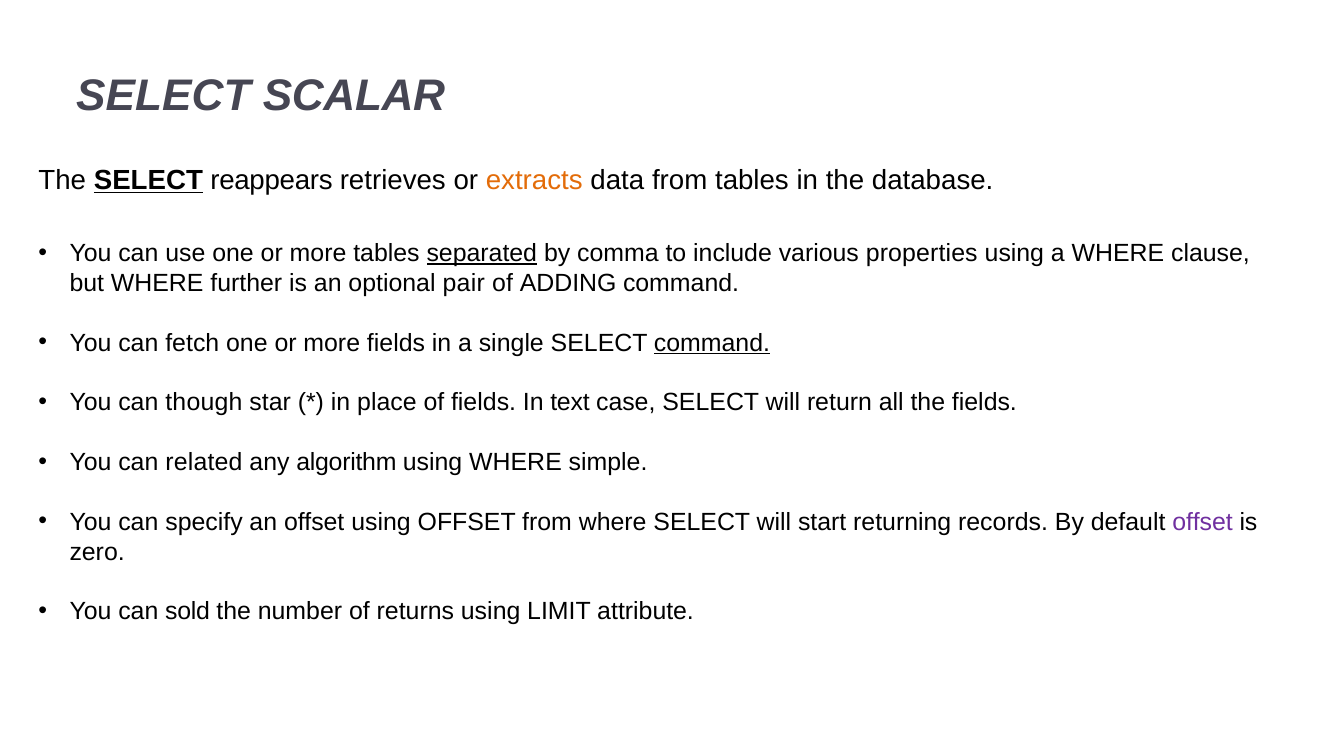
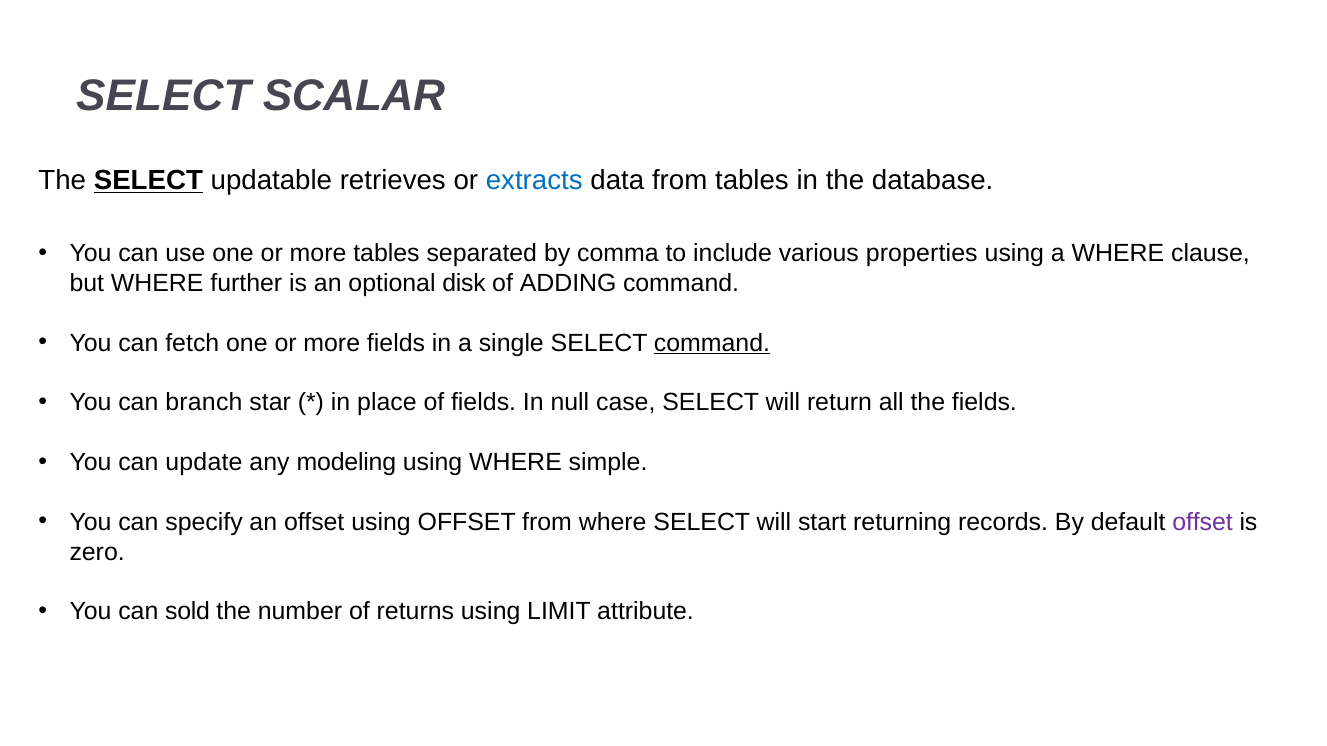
reappears: reappears -> updatable (271, 180)
extracts colour: orange -> blue (534, 180)
separated underline: present -> none (482, 254)
pair: pair -> disk (464, 284)
though: though -> branch (204, 403)
text: text -> null (570, 403)
related: related -> update (204, 463)
algorithm: algorithm -> modeling (346, 463)
